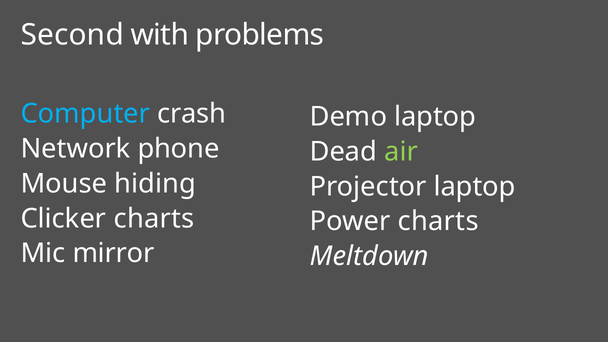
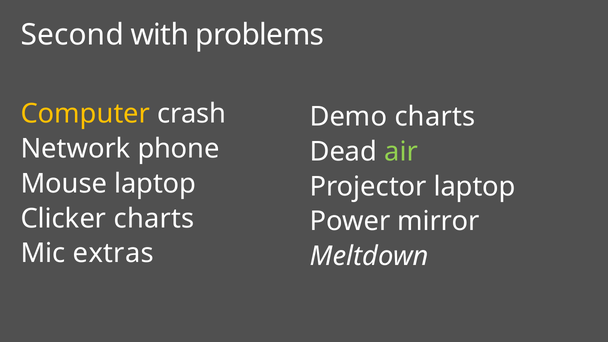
Computer colour: light blue -> yellow (85, 114)
Demo laptop: laptop -> charts (435, 117)
Mouse hiding: hiding -> laptop (155, 184)
Power charts: charts -> mirror (438, 221)
mirror: mirror -> extras (113, 253)
